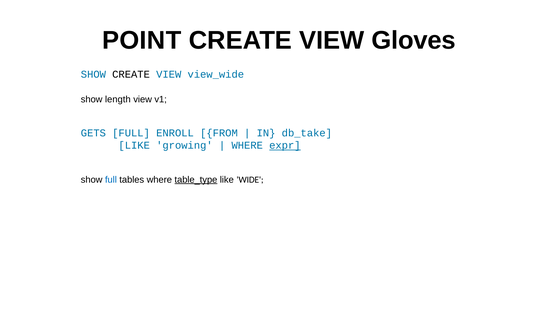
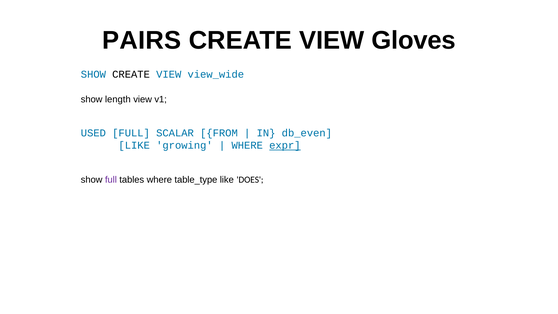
POINT: POINT -> PAIRS (142, 41)
GETS: GETS -> USED (93, 133)
ENROLL: ENROLL -> SCALAR (175, 133)
db_take: db_take -> db_even (307, 133)
full colour: blue -> purple (111, 180)
table_type underline: present -> none (196, 180)
WIDE: WIDE -> DOES (250, 180)
